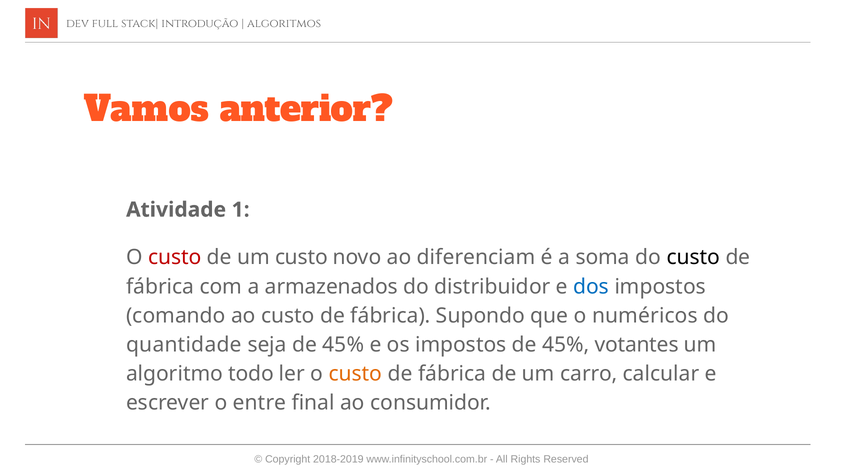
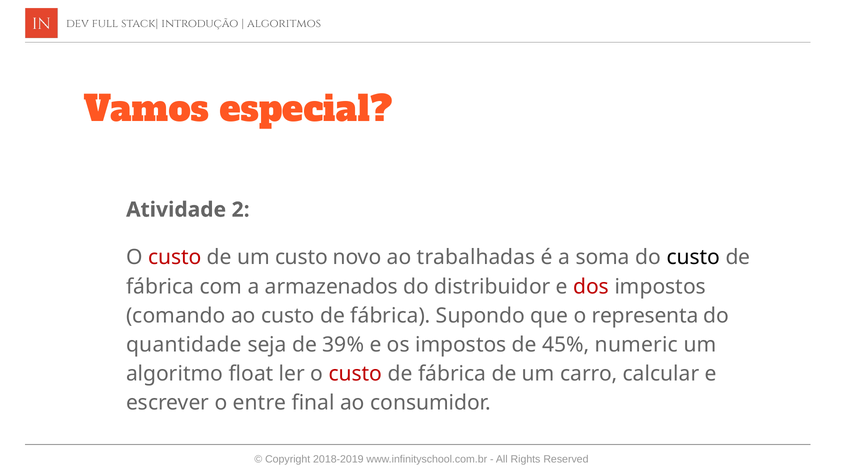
anterior: anterior -> especial (306, 110)
1: 1 -> 2 (241, 210)
diferenciam: diferenciam -> trabalhadas (476, 258)
dos colour: blue -> red (591, 287)
numéricos: numéricos -> representa (645, 316)
seja de 45%: 45% -> 39% (343, 345)
votantes: votantes -> numeric (636, 345)
todo: todo -> float (251, 374)
custo colour: orange -> red (355, 374)
